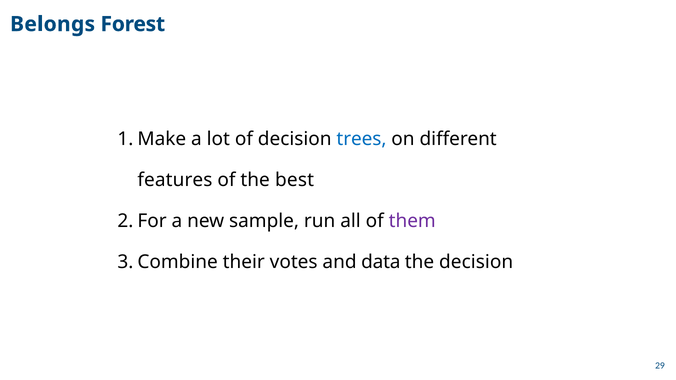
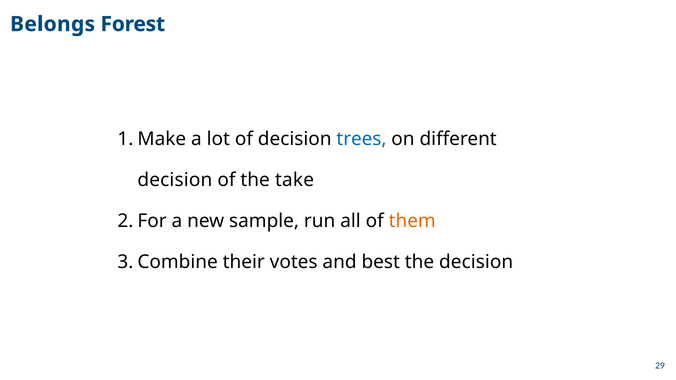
features: features -> decision (175, 180)
best: best -> take (295, 180)
them colour: purple -> orange (412, 221)
data: data -> best (381, 262)
